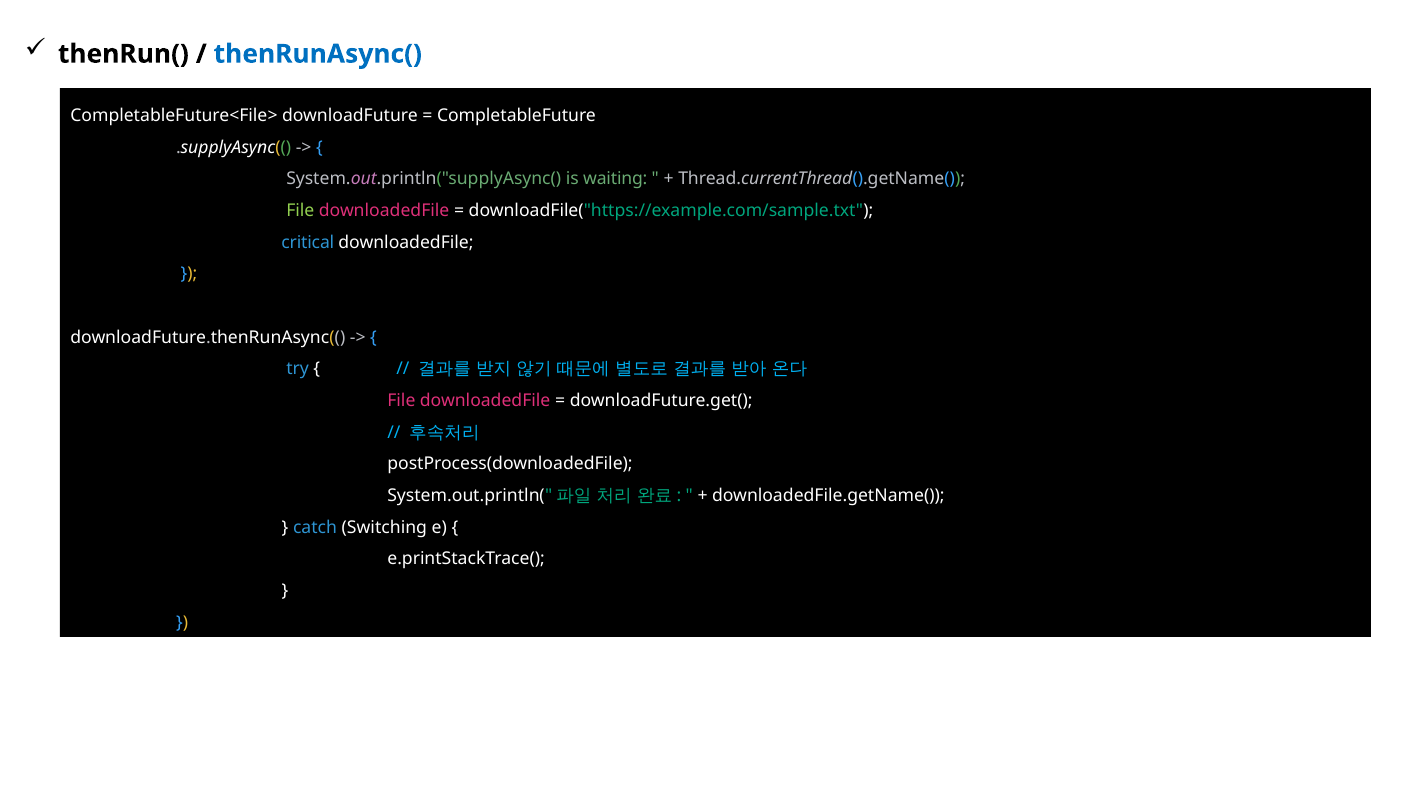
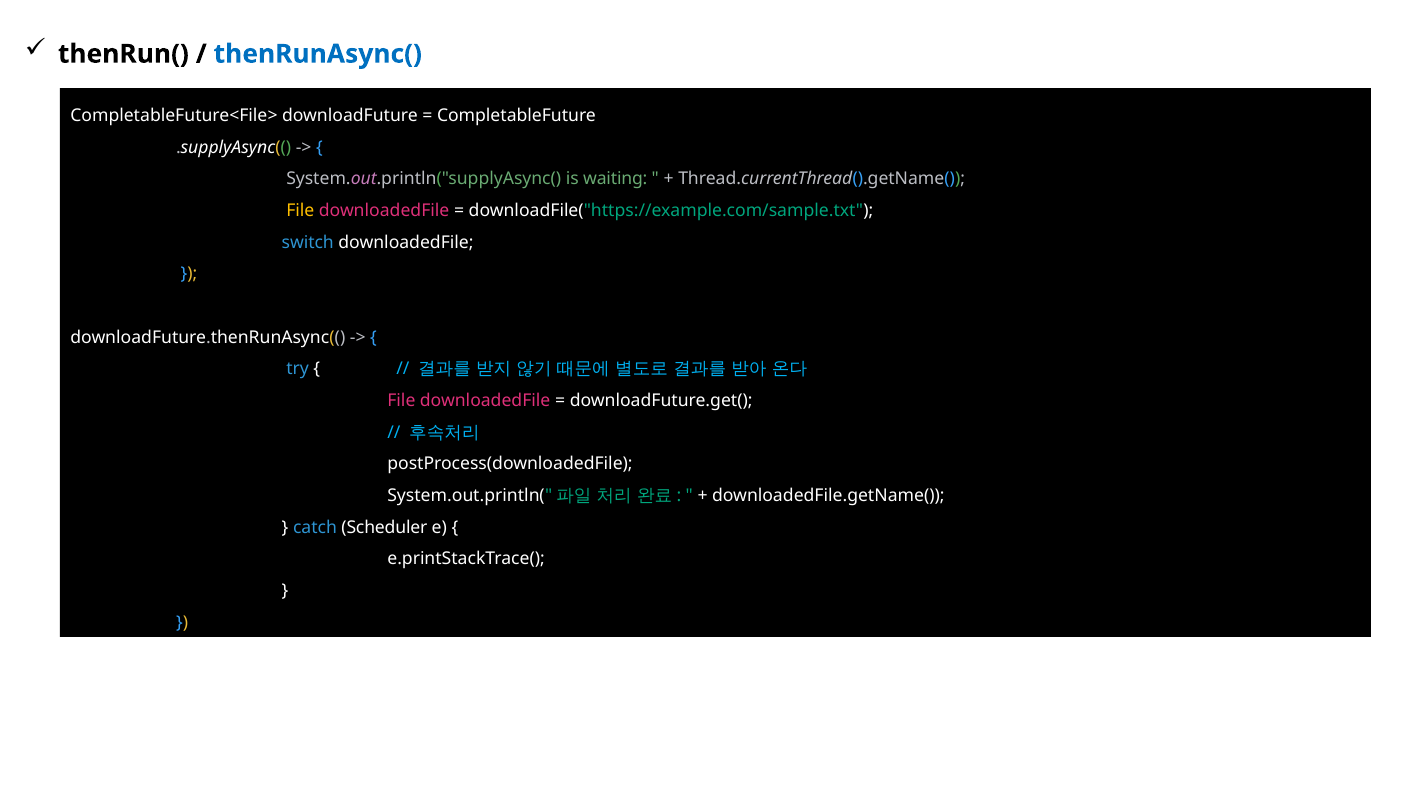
File colour: light green -> yellow (300, 211)
critical: critical -> switch (308, 242)
Switching: Switching -> Scheduler (384, 528)
